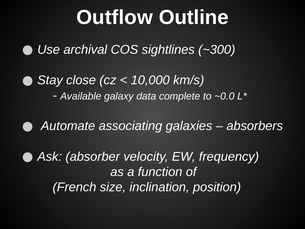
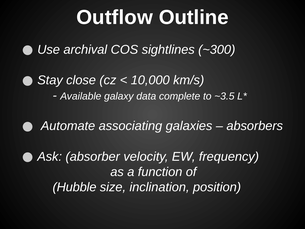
~0.0: ~0.0 -> ~3.5 (224, 96)
French: French -> Hubble (75, 187)
